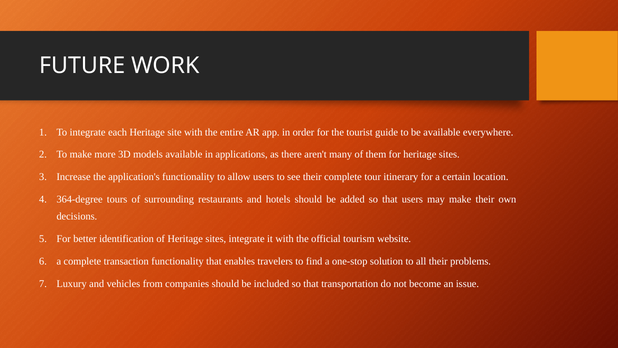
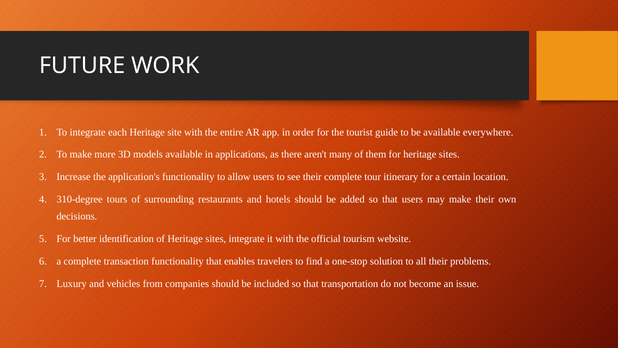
364-degree: 364-degree -> 310-degree (80, 199)
